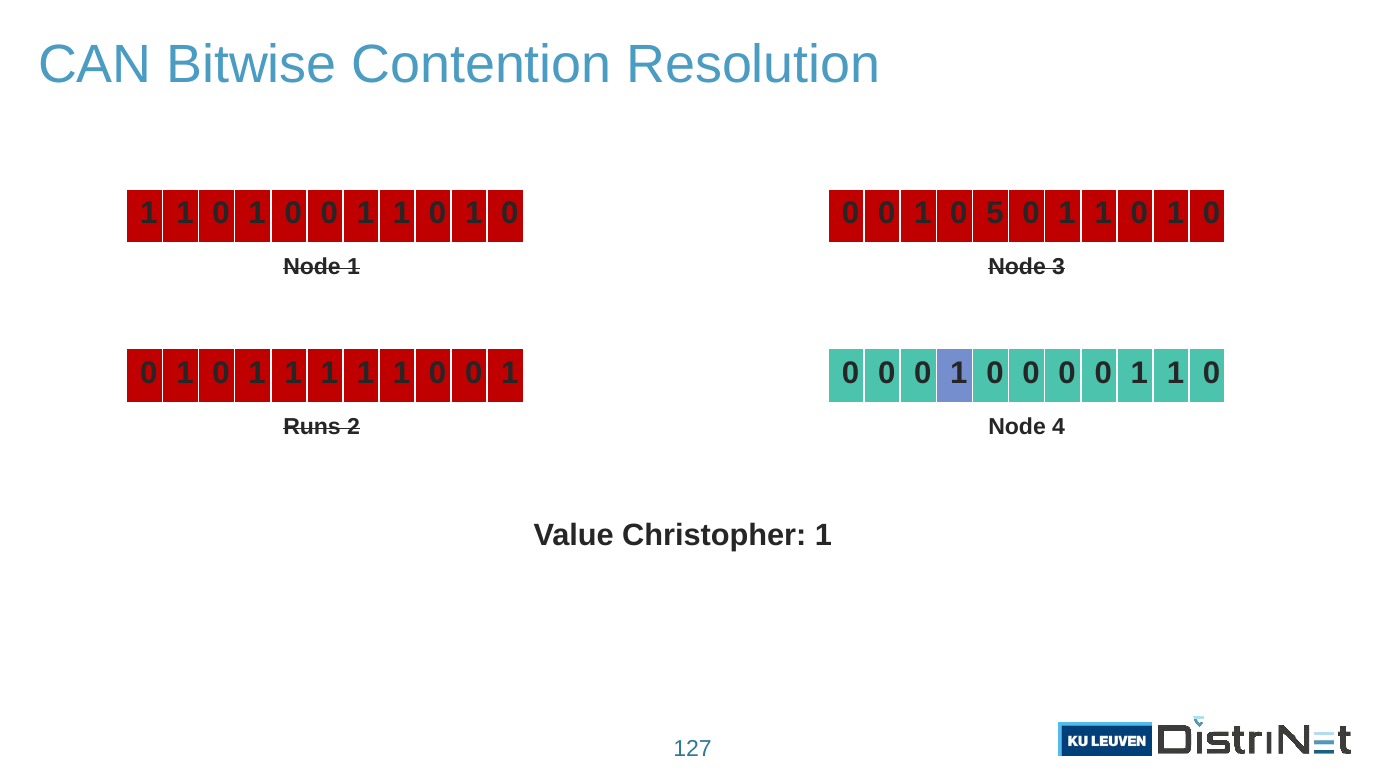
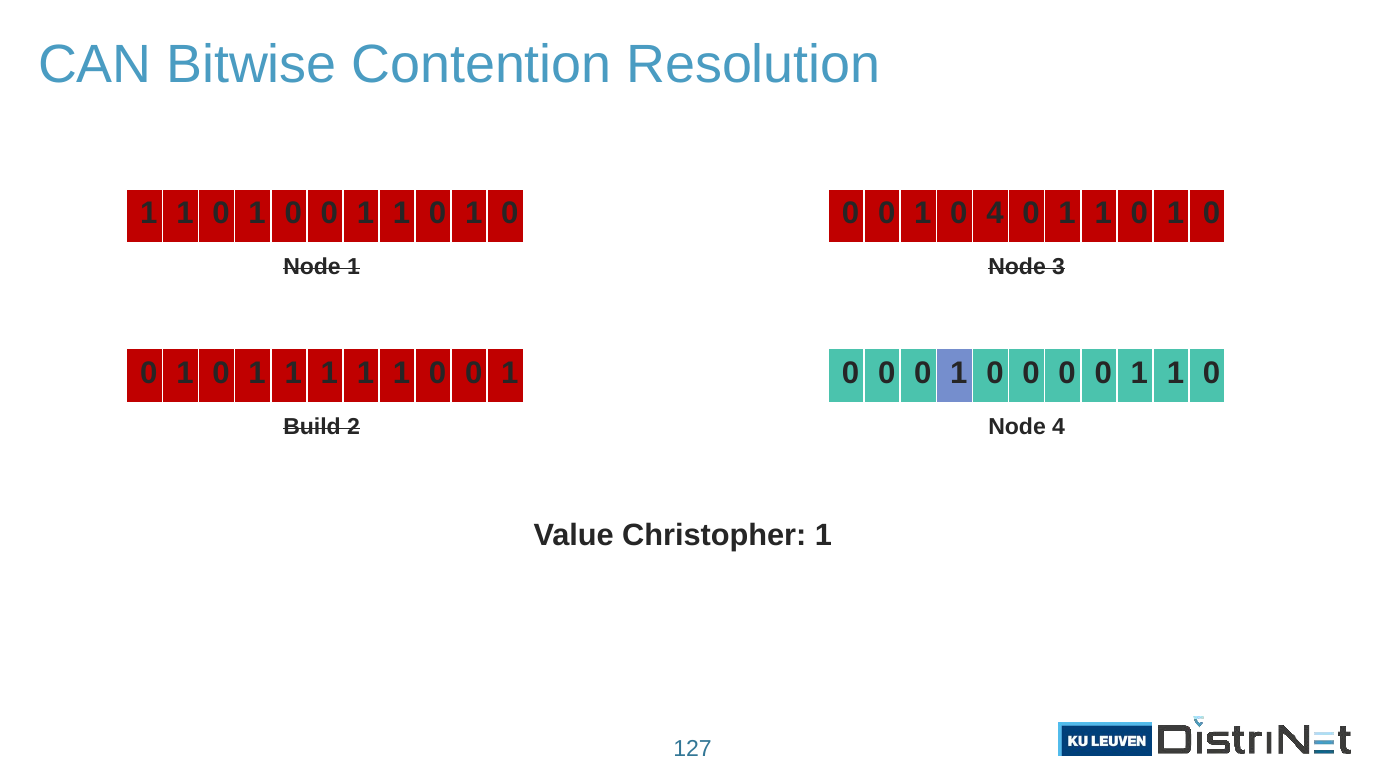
0 5: 5 -> 4 (995, 214)
Runs: Runs -> Build (312, 427)
